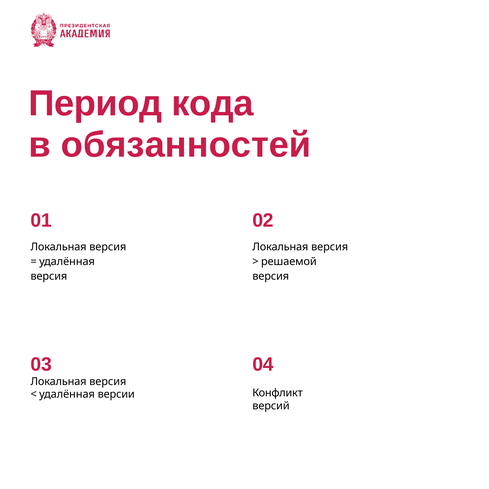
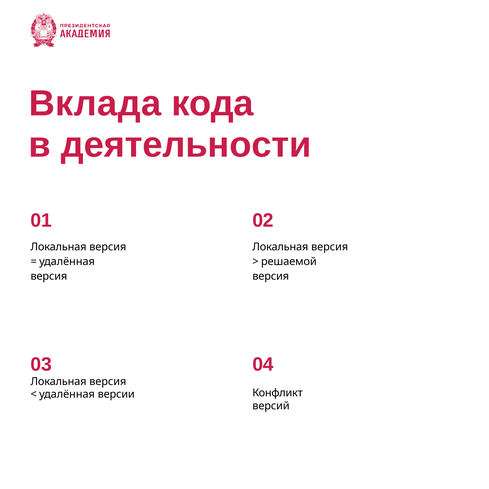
Период: Период -> Вклада (95, 104)
обязанностей: обязанностей -> деятельности (186, 145)
